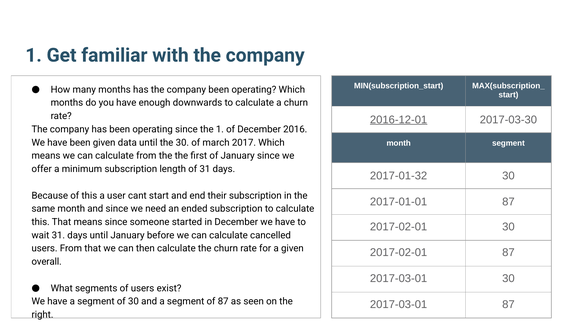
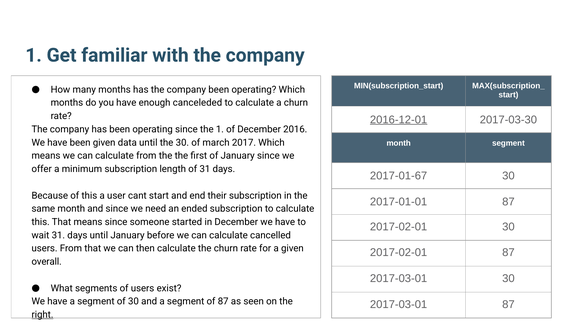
downwards: downwards -> canceleded (197, 103)
2017-01-32: 2017-01-32 -> 2017-01-67 (399, 176)
right underline: none -> present (42, 314)
